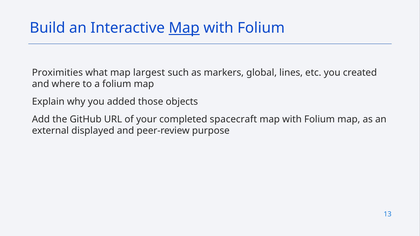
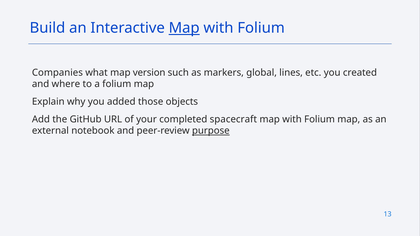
Proximities: Proximities -> Companies (57, 73)
largest: largest -> version (149, 73)
displayed: displayed -> notebook (93, 131)
purpose underline: none -> present (211, 131)
